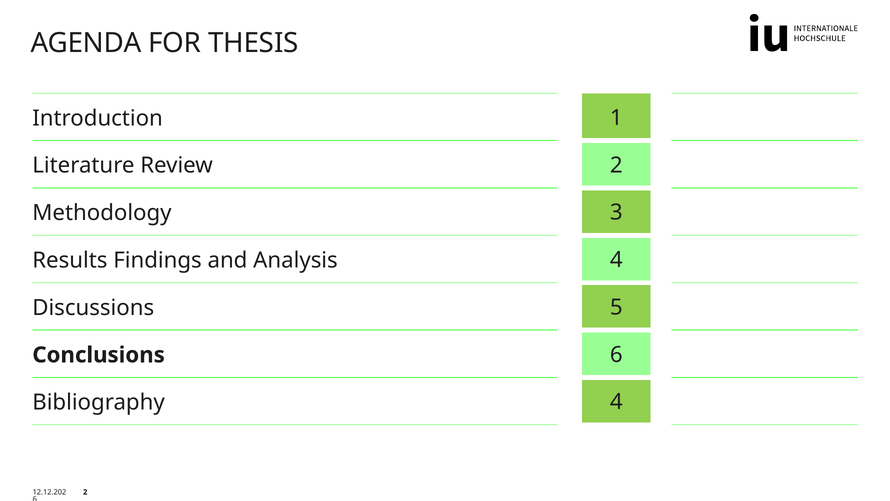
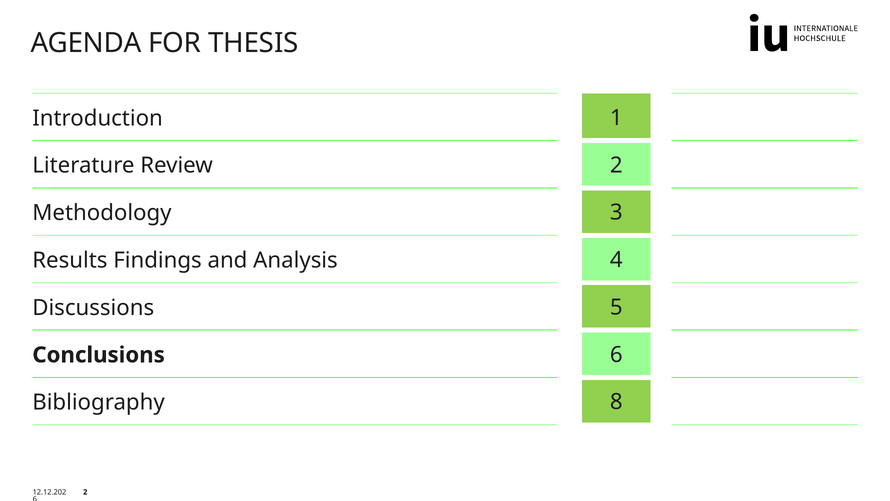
Bibliography 4: 4 -> 8 (616, 402)
